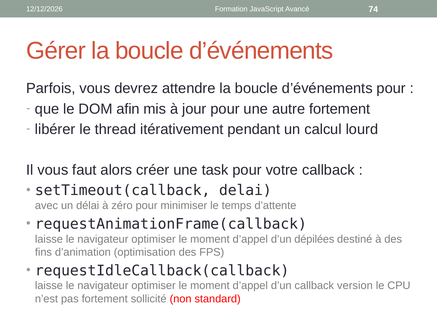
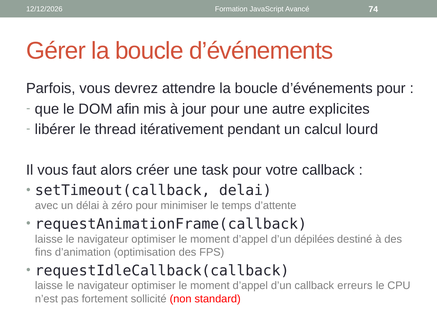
autre fortement: fortement -> explicites (340, 109)
version: version -> erreurs (355, 286)
